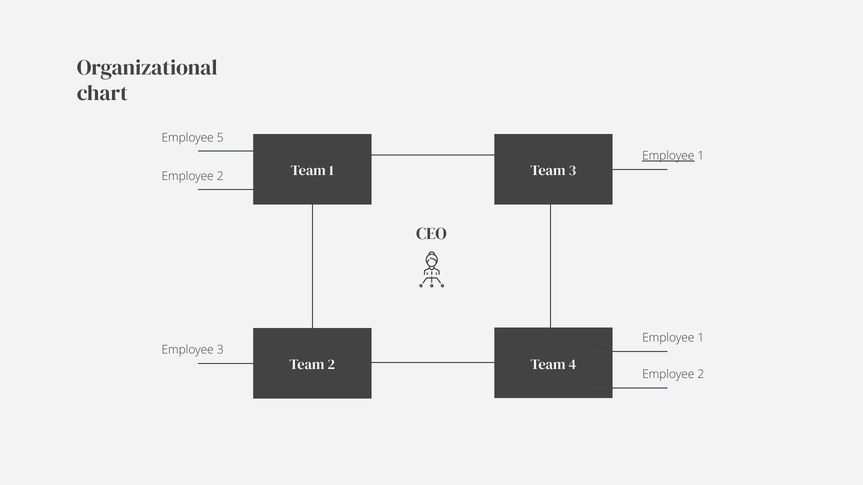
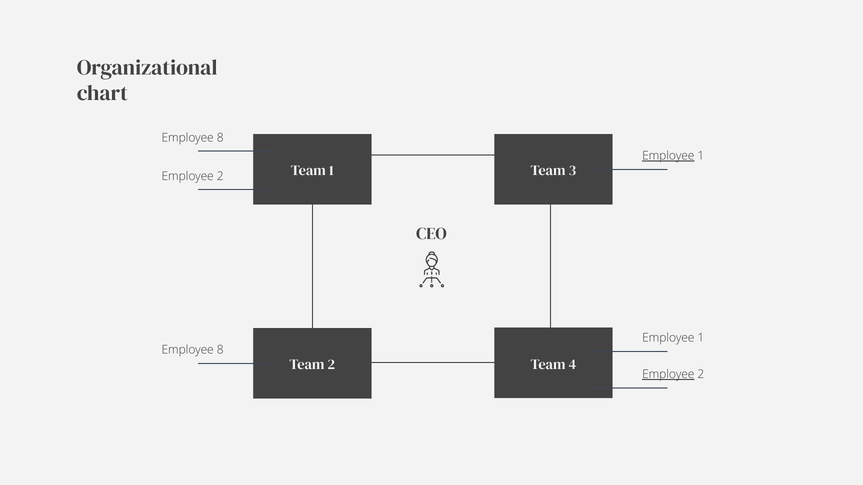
5: 5 -> 8 (220, 138)
3: 3 -> 8 (220, 350)
Employee underline: none -> present (668, 375)
